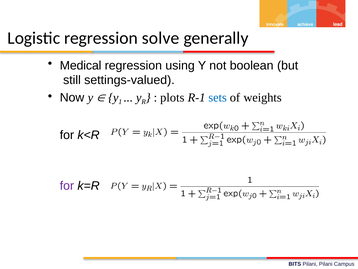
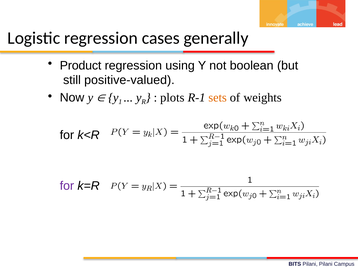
solve: solve -> cases (161, 38)
Medical: Medical -> Product (81, 66)
settings-valued: settings-valued -> positive-valued (129, 80)
sets colour: blue -> orange (218, 97)
